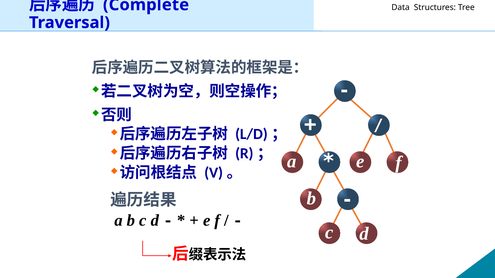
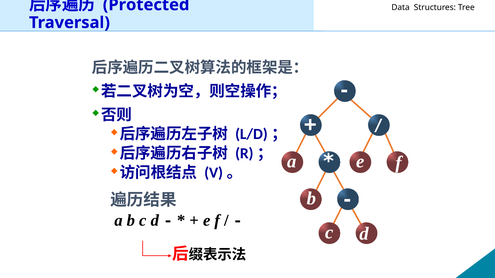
Complete: Complete -> Protected (146, 5)
